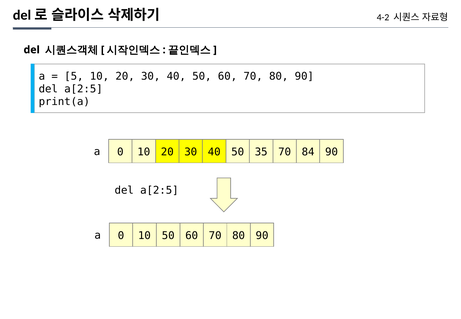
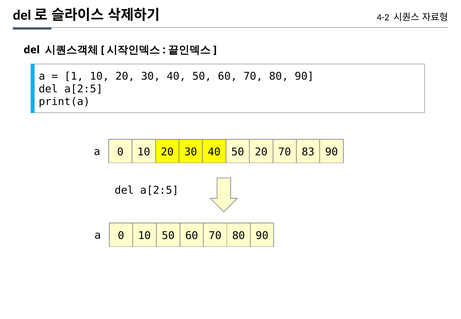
5: 5 -> 1 (74, 76)
50 35: 35 -> 20 (261, 152)
84: 84 -> 83 (308, 152)
